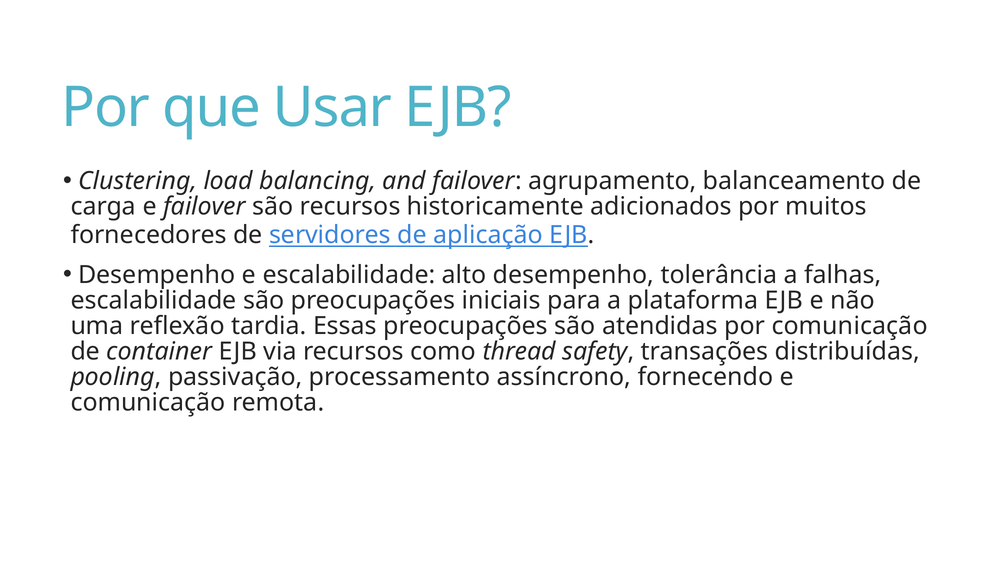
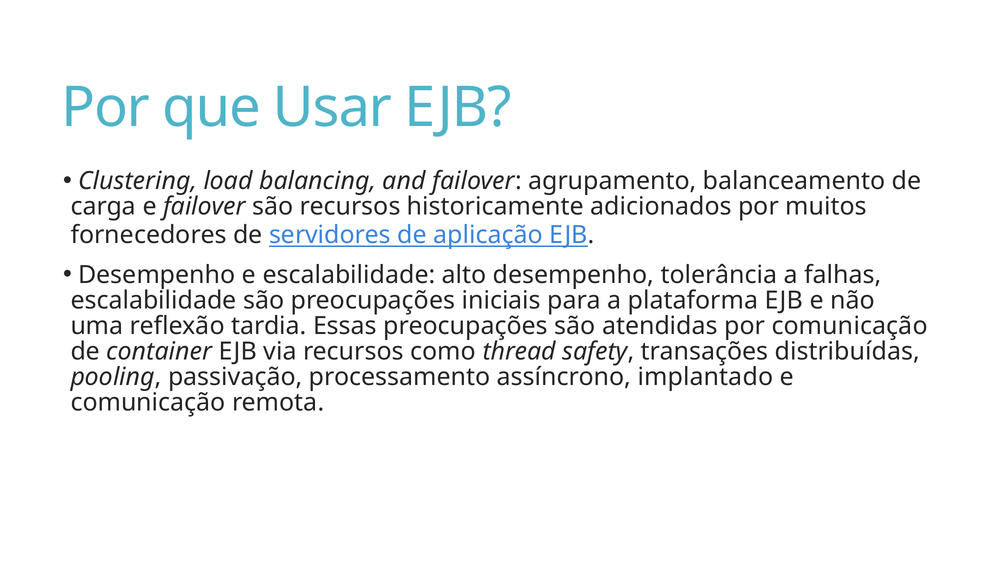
fornecendo: fornecendo -> implantado (705, 377)
